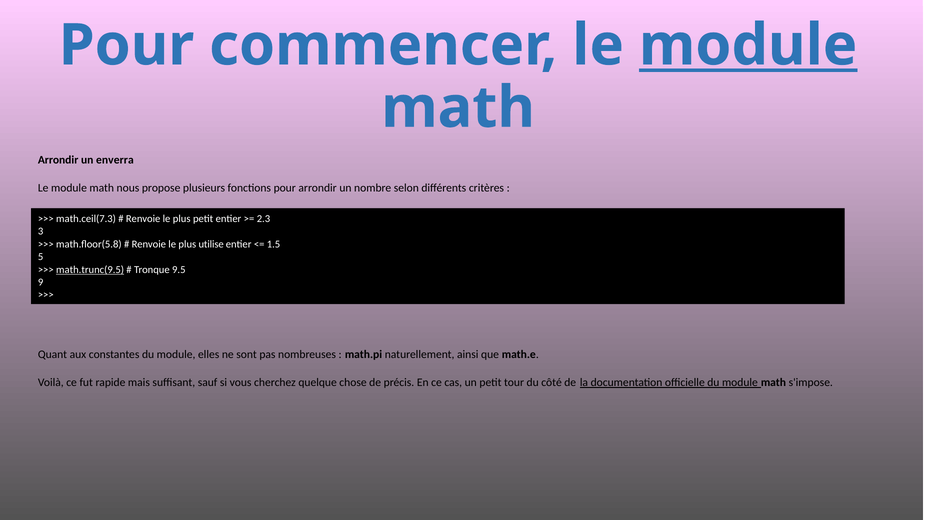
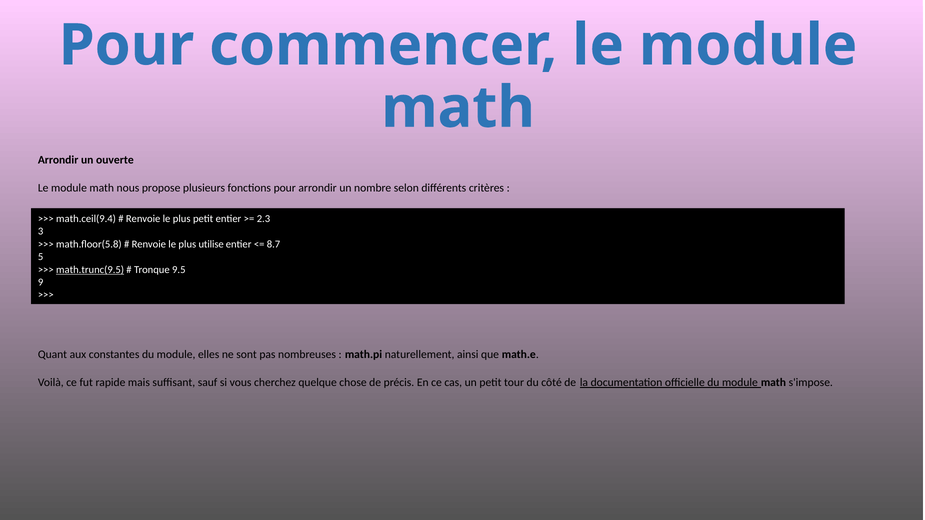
module underline: present -> none (748, 45)
enverra: enverra -> ouverte (115, 160)
math.ceil(7.3: math.ceil(7.3 -> math.ceil(9.4 (86, 219)
1.5: 1.5 -> 8.7 (274, 244)
